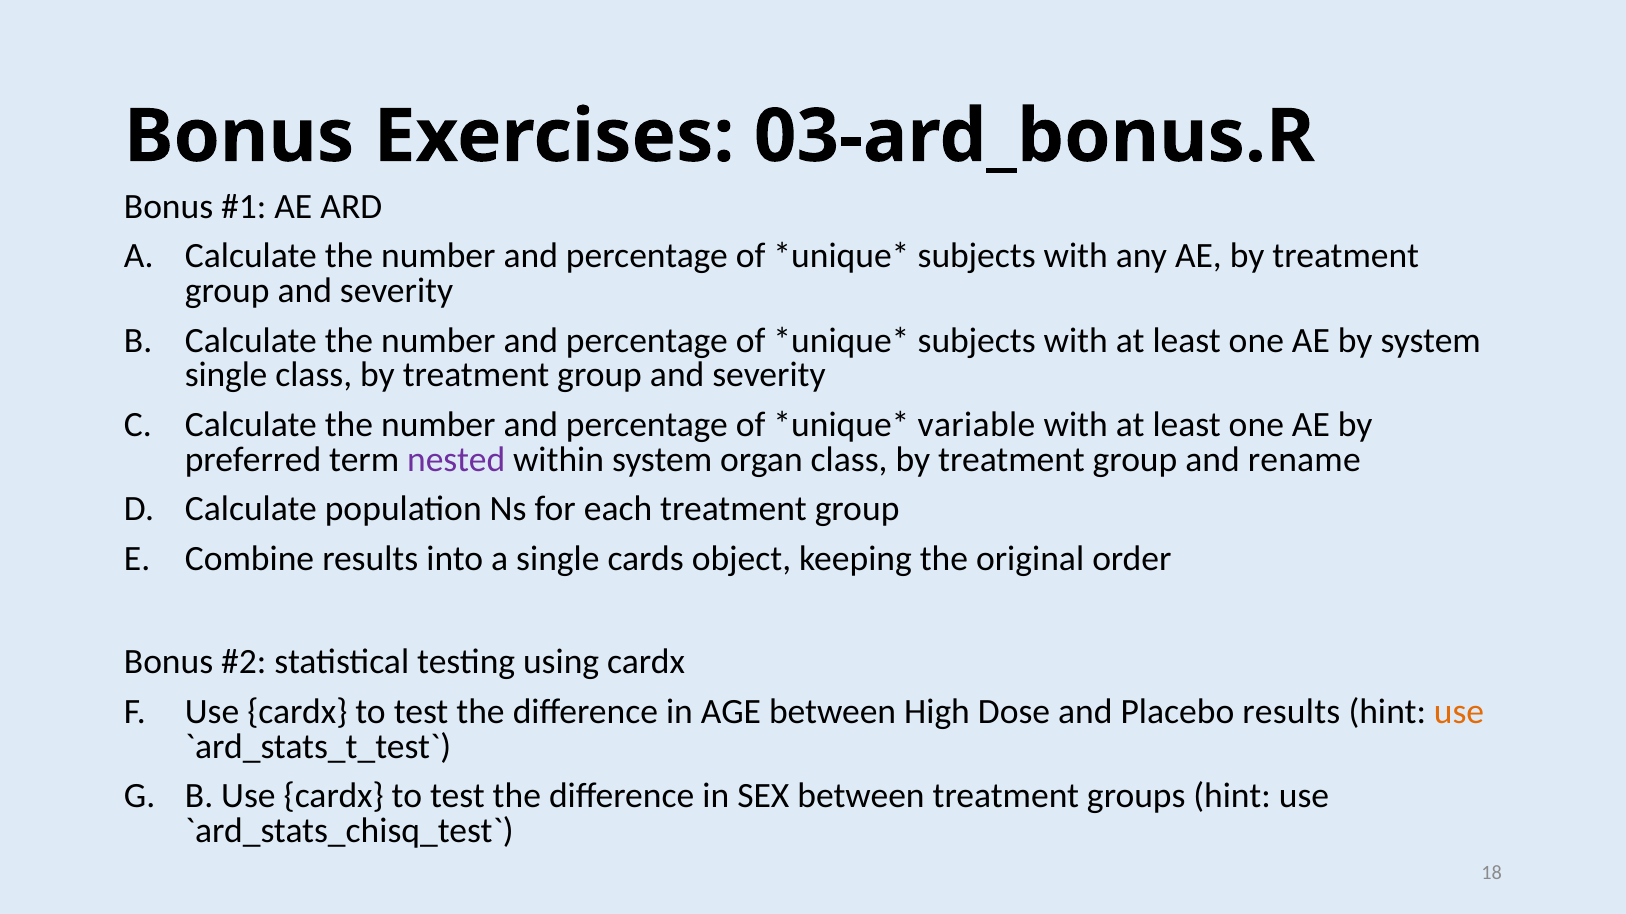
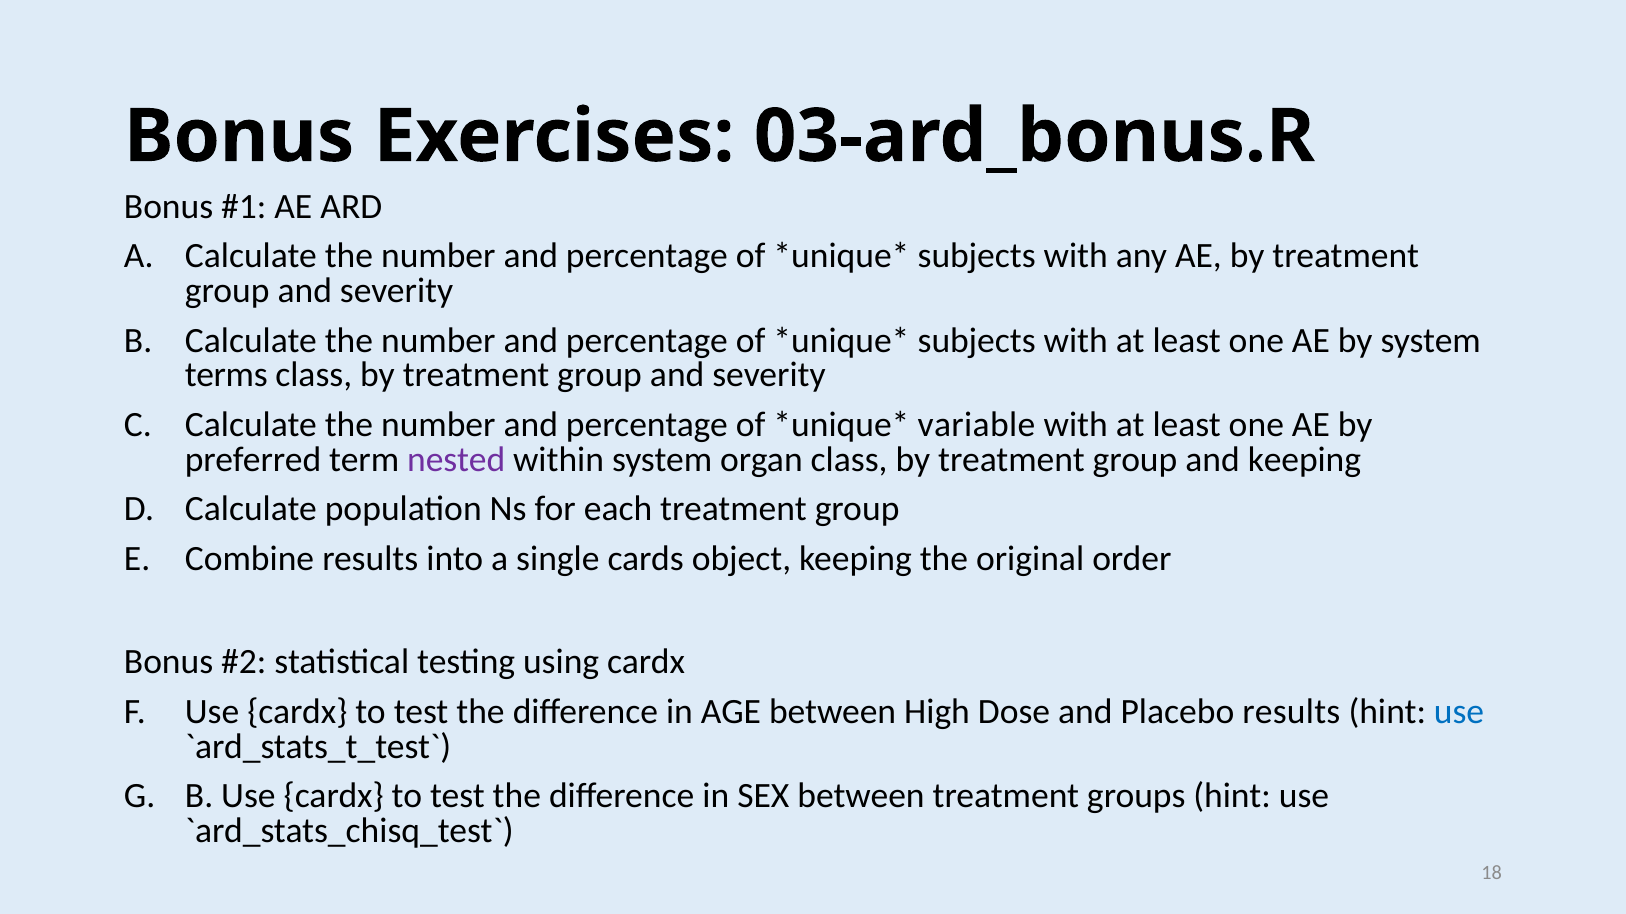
single: single -> terms (226, 375)
and rename: rename -> keeping (1304, 460)
use colour: orange -> blue (1459, 712)
